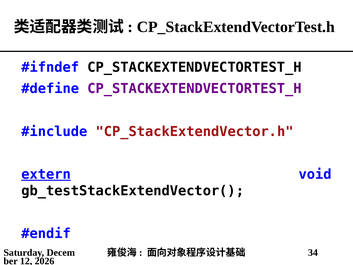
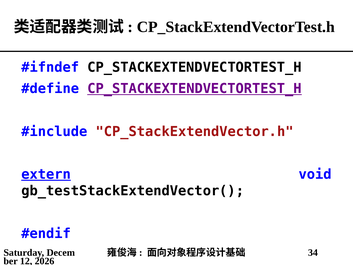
CP_STACKEXTENDVECTORTEST_H underline: none -> present (195, 89)
